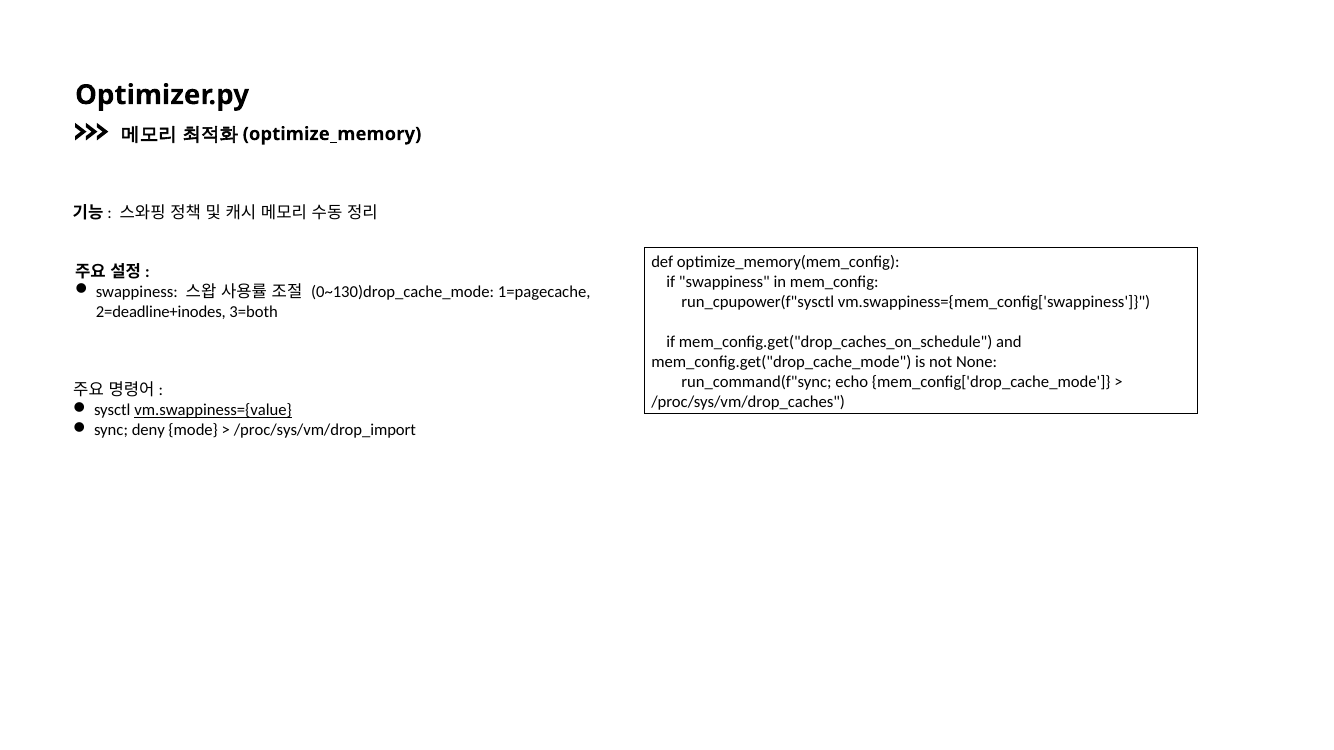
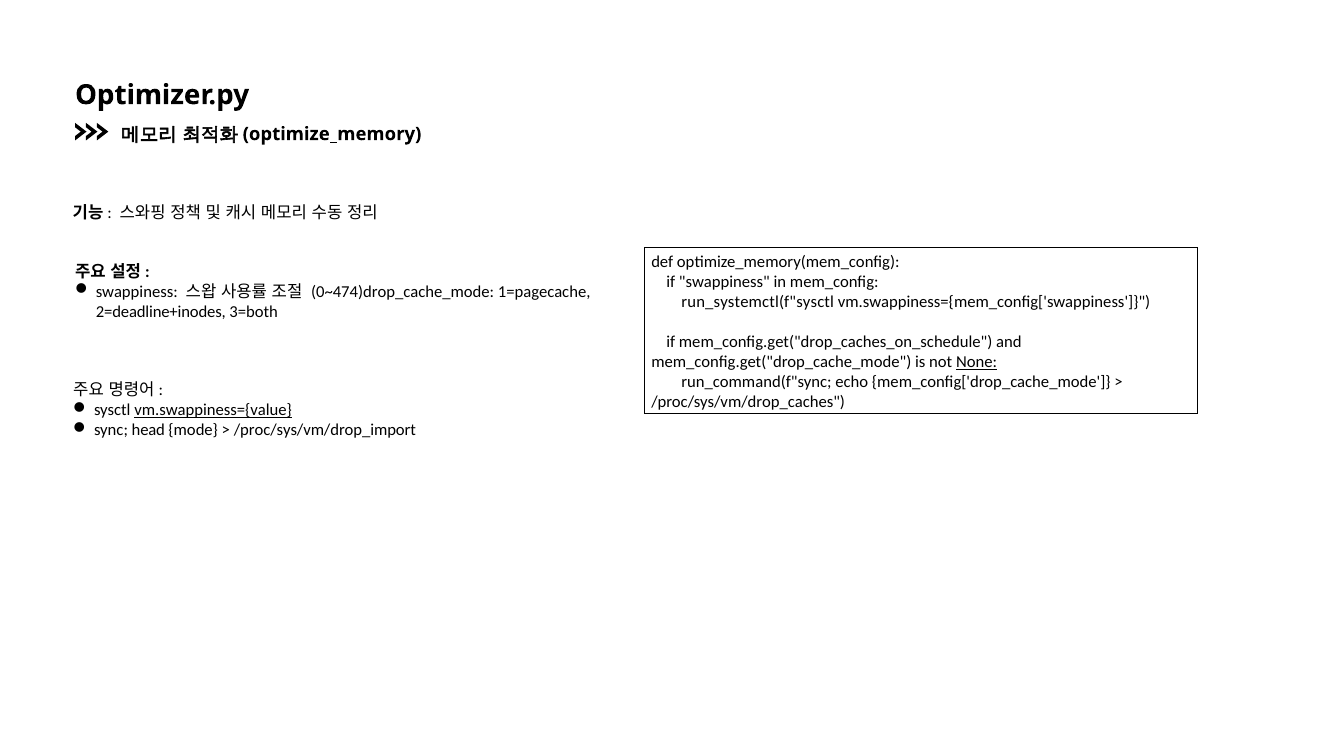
0~130)drop_cache_mode: 0~130)drop_cache_mode -> 0~474)drop_cache_mode (403, 292)
run_cpupower(f"sysctl: run_cpupower(f"sysctl -> run_systemctl(f"sysctl (758, 302)
None underline: none -> present (977, 362)
deny: deny -> head (148, 430)
